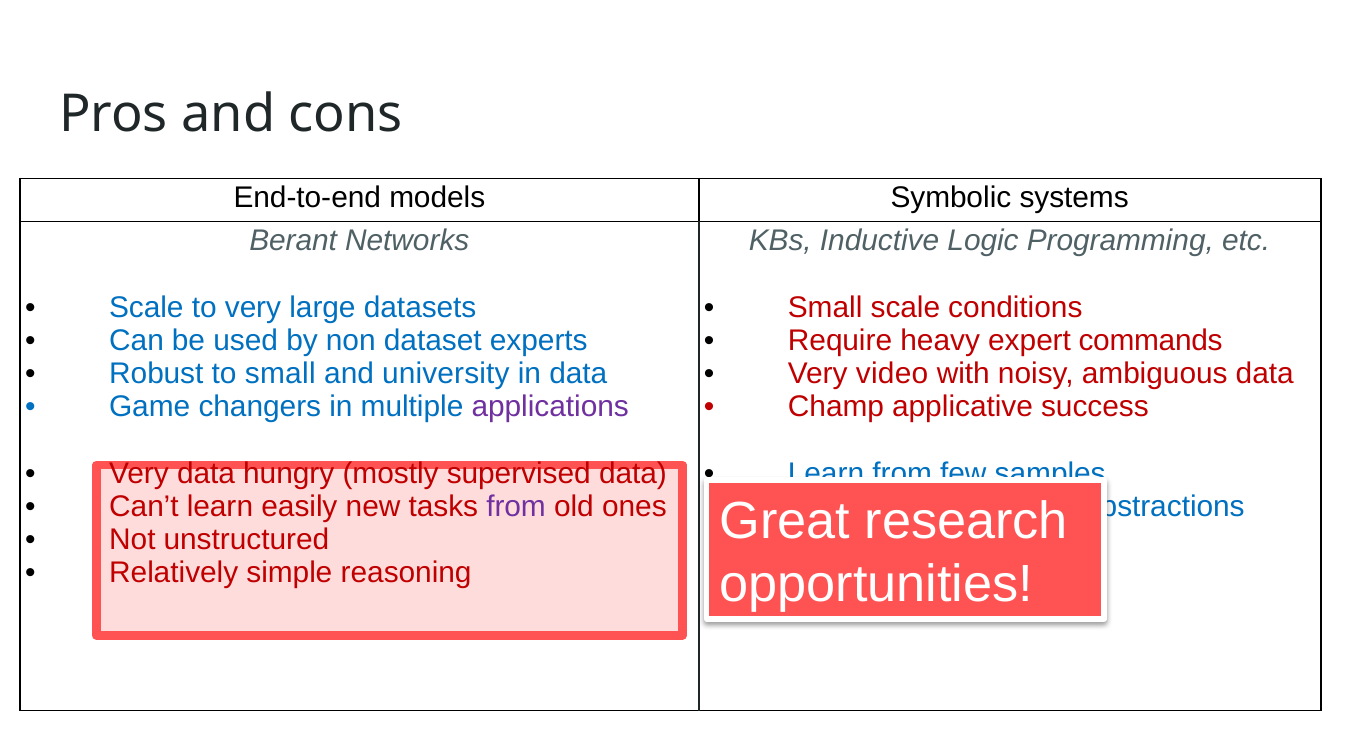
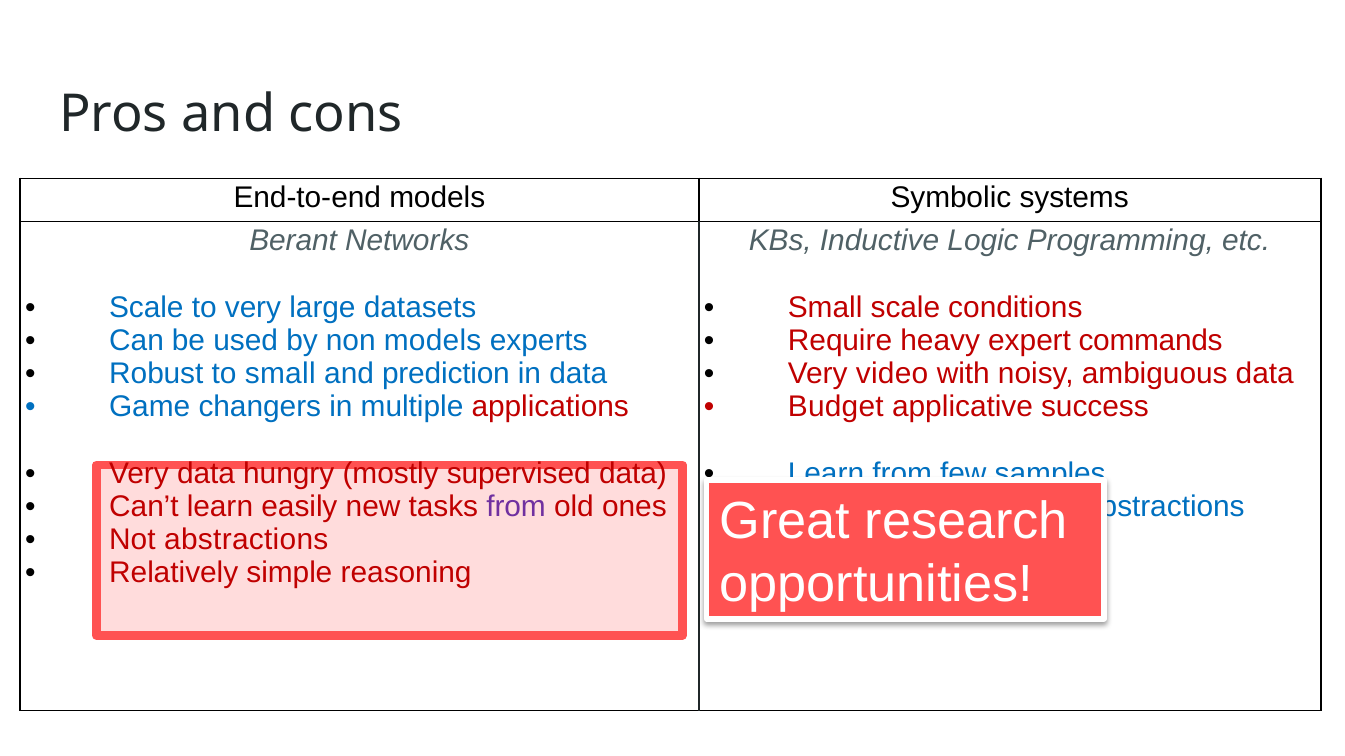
non dataset: dataset -> models (433, 341)
university: university -> prediction (446, 374)
applications colour: purple -> red (550, 407)
Champ: Champ -> Budget (836, 407)
Not unstructured: unstructured -> abstractions (246, 540)
